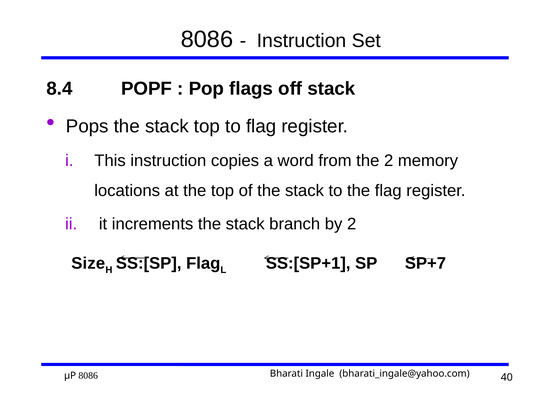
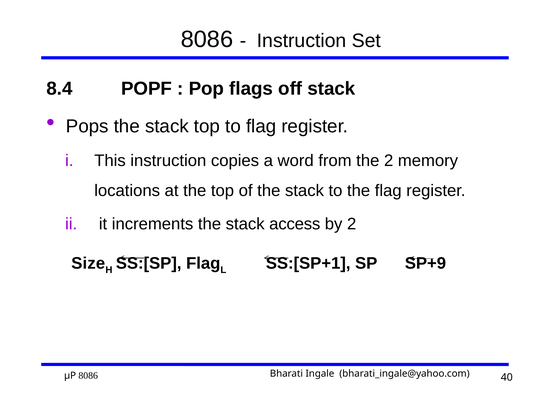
branch: branch -> access (295, 224)
SP+7: SP+7 -> SP+9 (425, 263)
